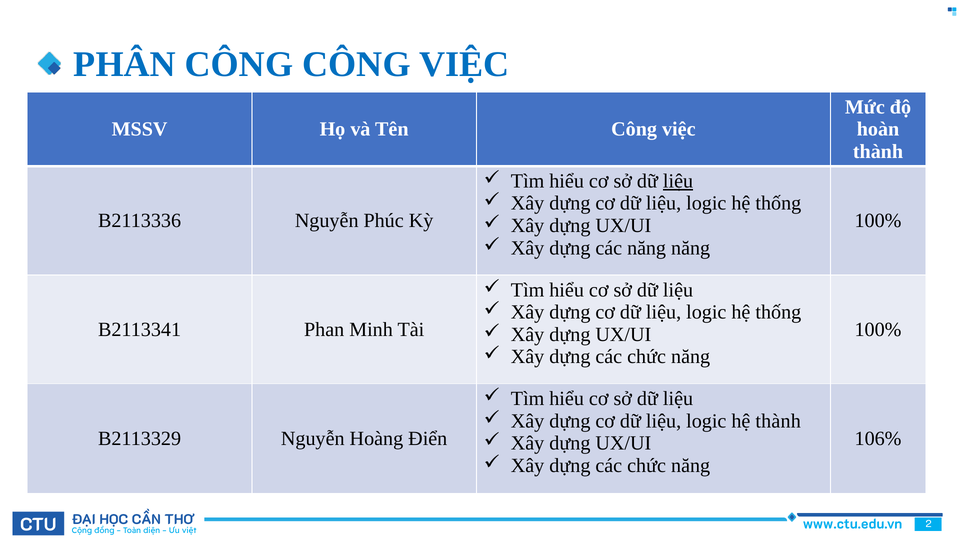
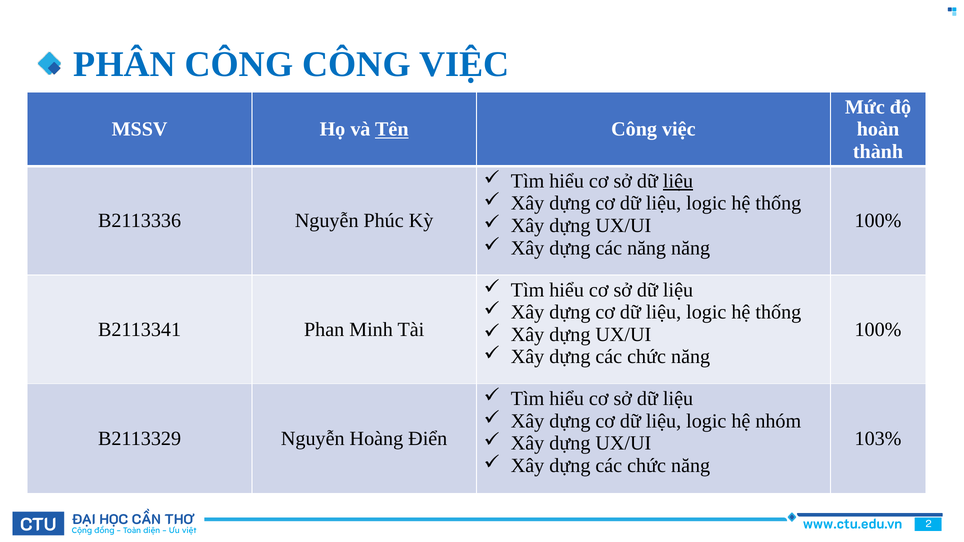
Tên underline: none -> present (392, 129)
hệ thành: thành -> nhóm (778, 421)
106%: 106% -> 103% (878, 439)
